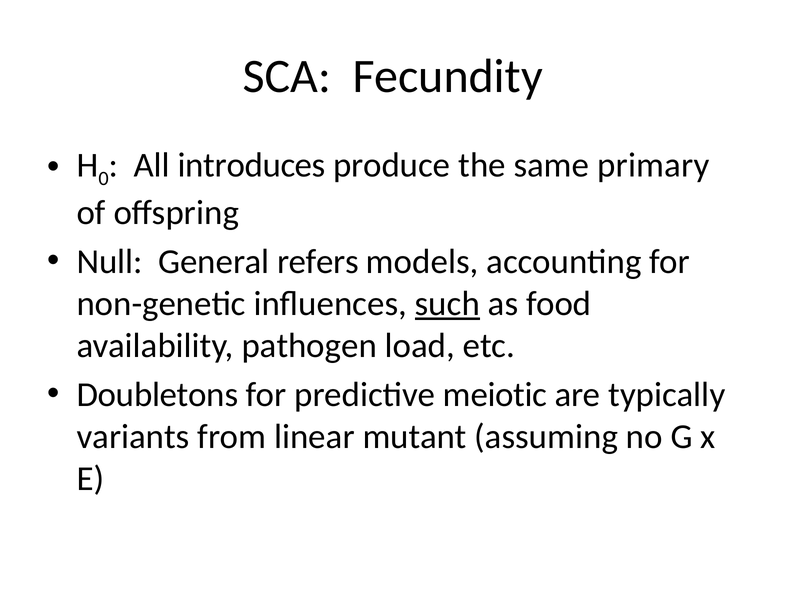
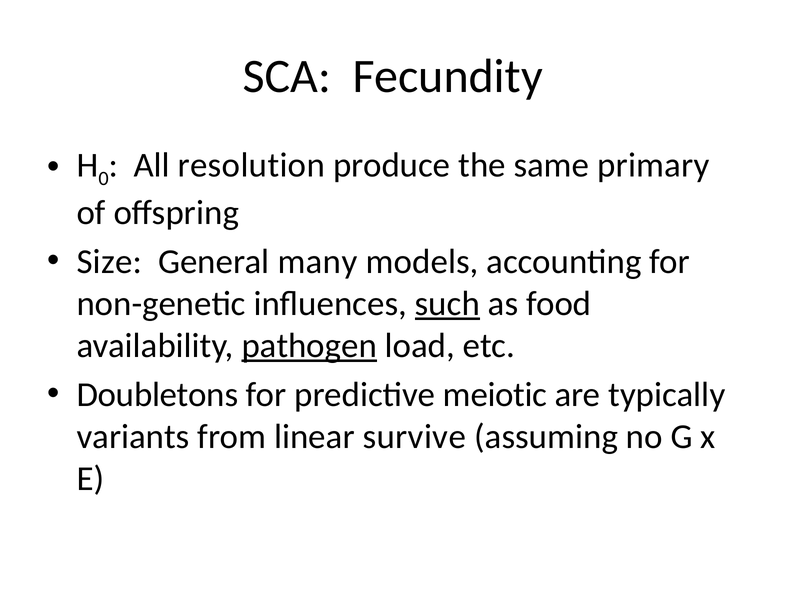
introduces: introduces -> resolution (251, 165)
Null: Null -> Size (109, 262)
refers: refers -> many (318, 262)
pathogen underline: none -> present (309, 345)
mutant: mutant -> survive (414, 436)
